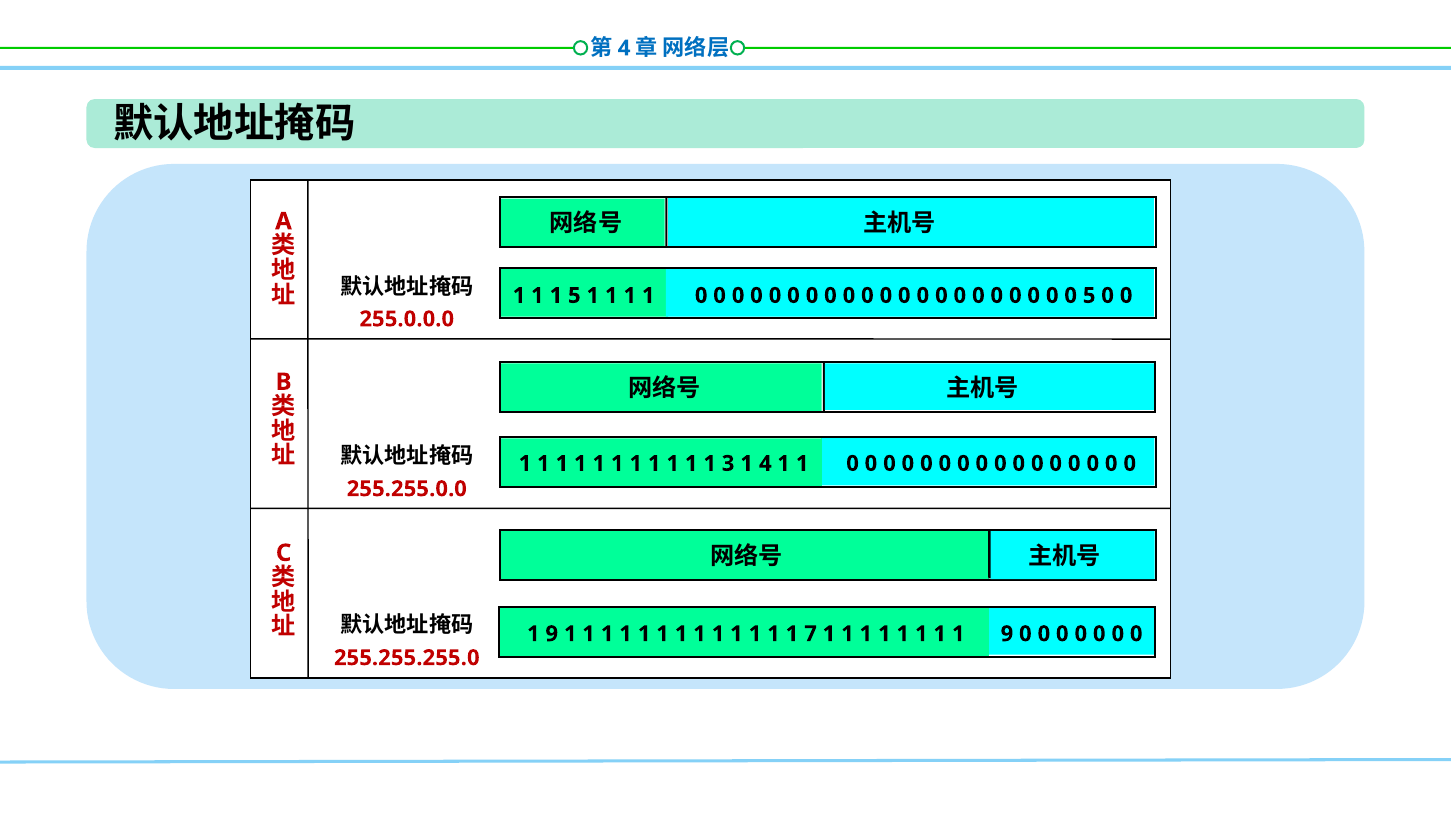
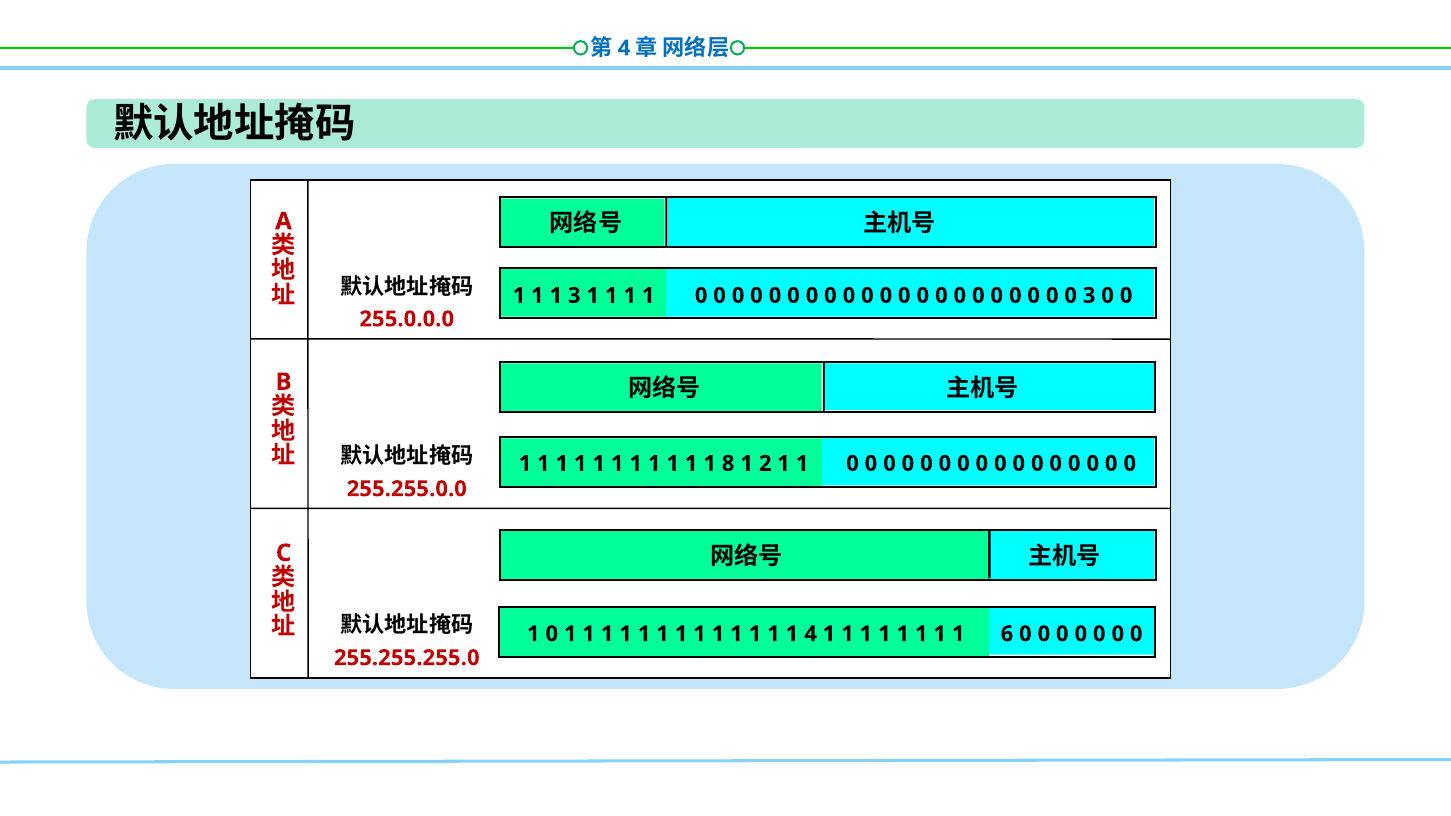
1 5: 5 -> 3 (574, 296)
0 5: 5 -> 3 (1089, 296)
3: 3 -> 8 (728, 464)
1 4: 4 -> 2 (765, 464)
9: 9 -> 0 (552, 634)
1 7: 7 -> 4 (811, 634)
1 1 9: 9 -> 6 (1007, 634)
